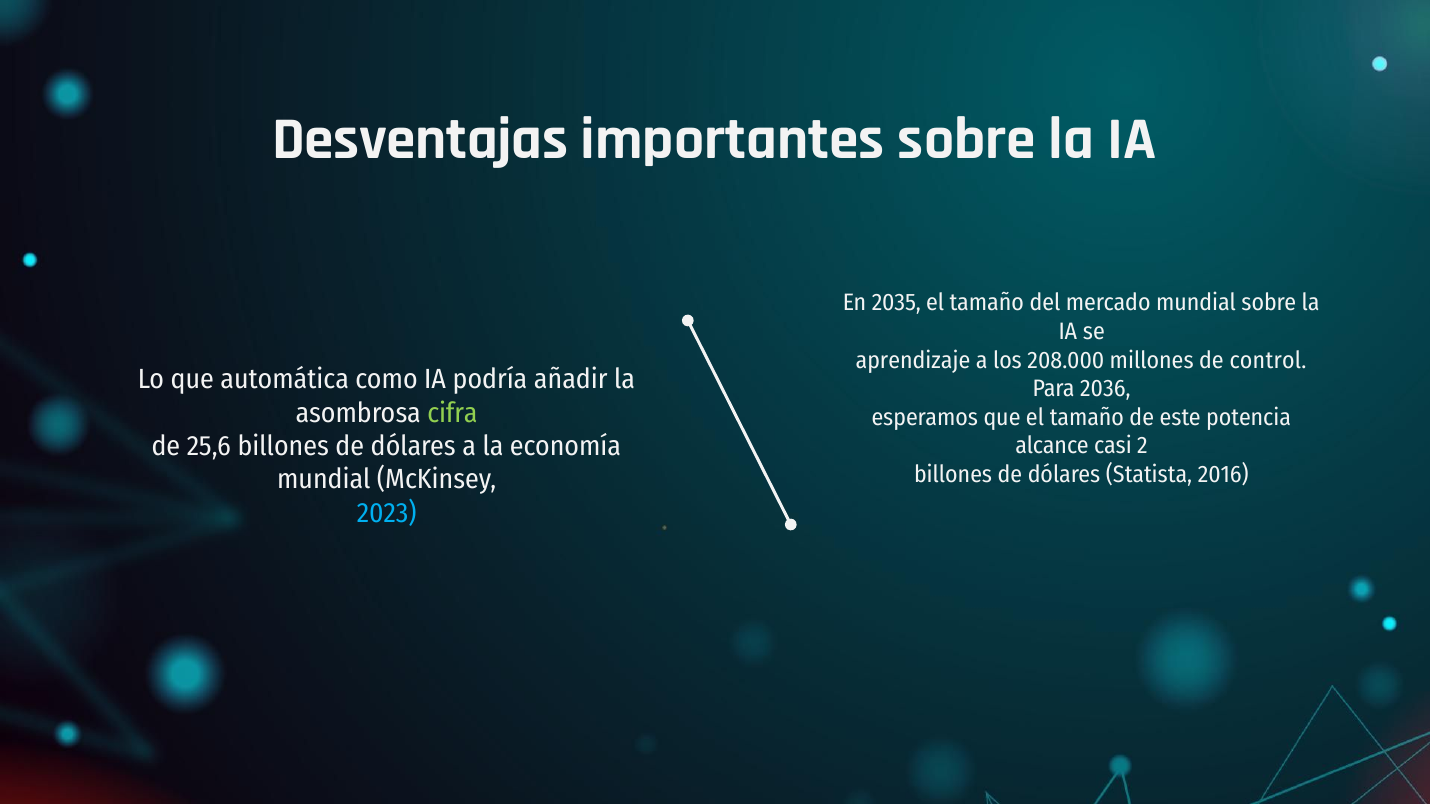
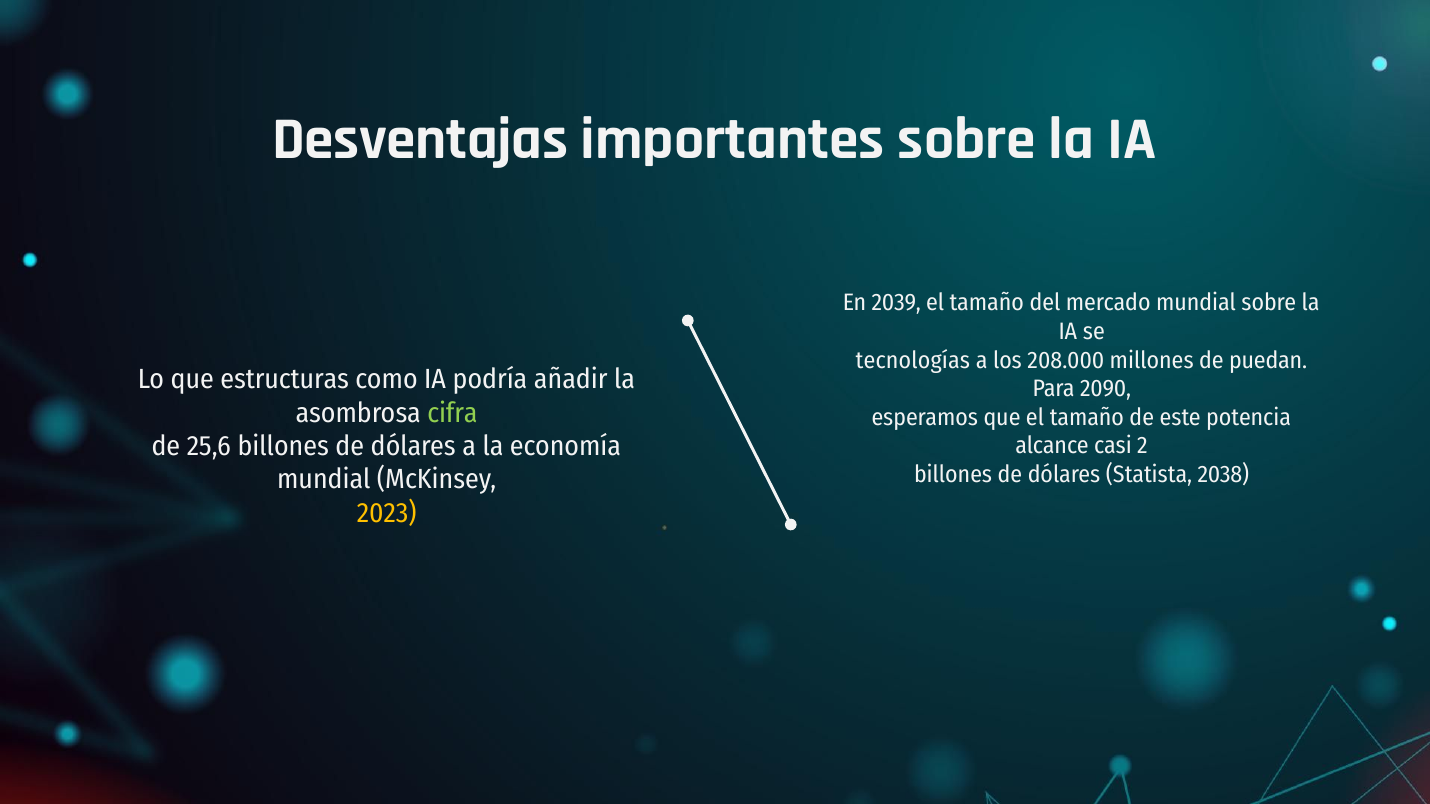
2035: 2035 -> 2039 (896, 303)
aprendizaje: aprendizaje -> tecnologías (913, 360)
control: control -> puedan (1268, 360)
automática: automática -> estructuras (285, 380)
2036: 2036 -> 2090 (1106, 389)
2016: 2016 -> 2038 (1223, 475)
2023 colour: light blue -> yellow (387, 513)
